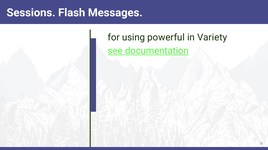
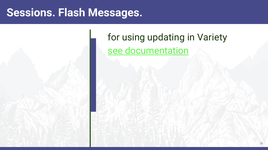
powerful: powerful -> updating (166, 37)
